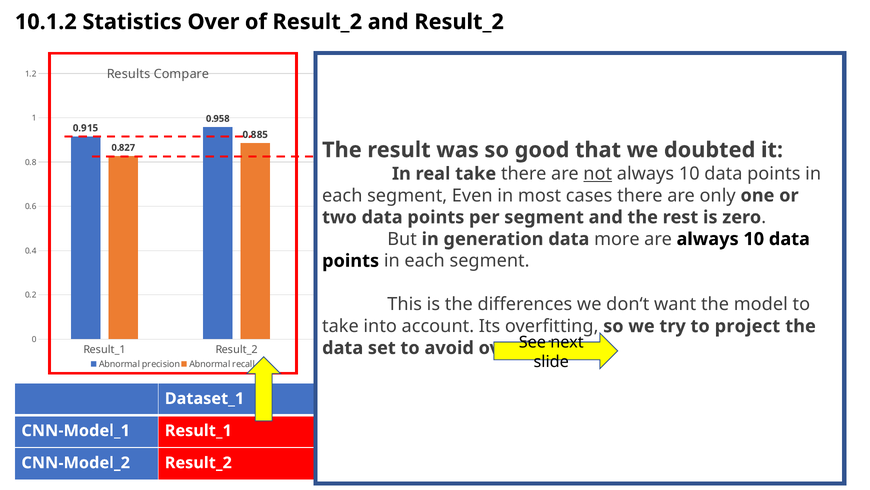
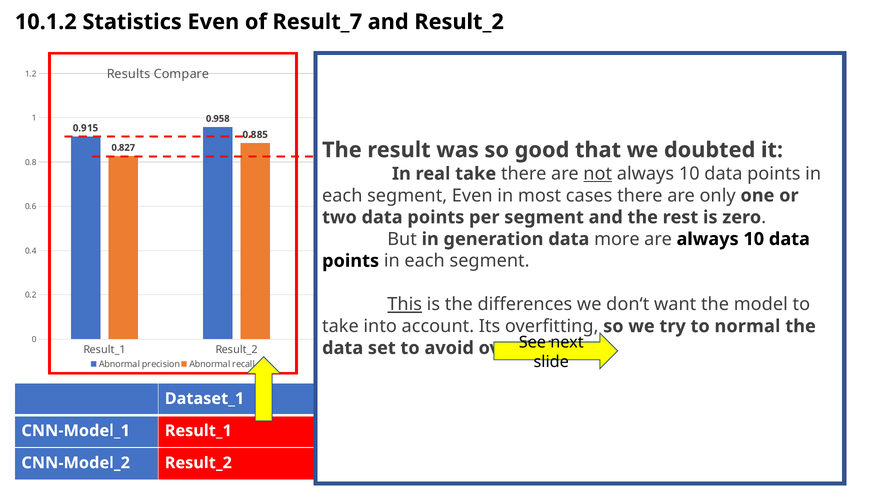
Statistics Over: Over -> Even (213, 22)
of Result_2: Result_2 -> Result_7 (317, 22)
This underline: none -> present (405, 304)
project: project -> normal (747, 326)
